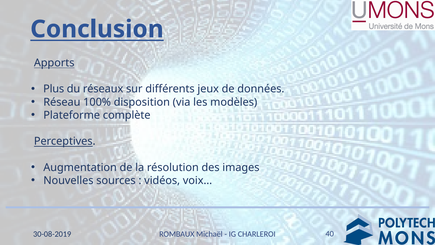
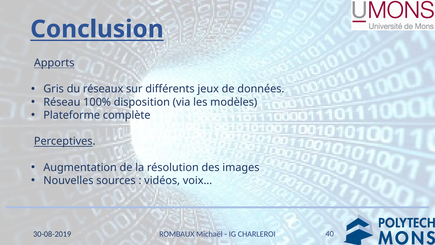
Plus: Plus -> Gris (54, 89)
